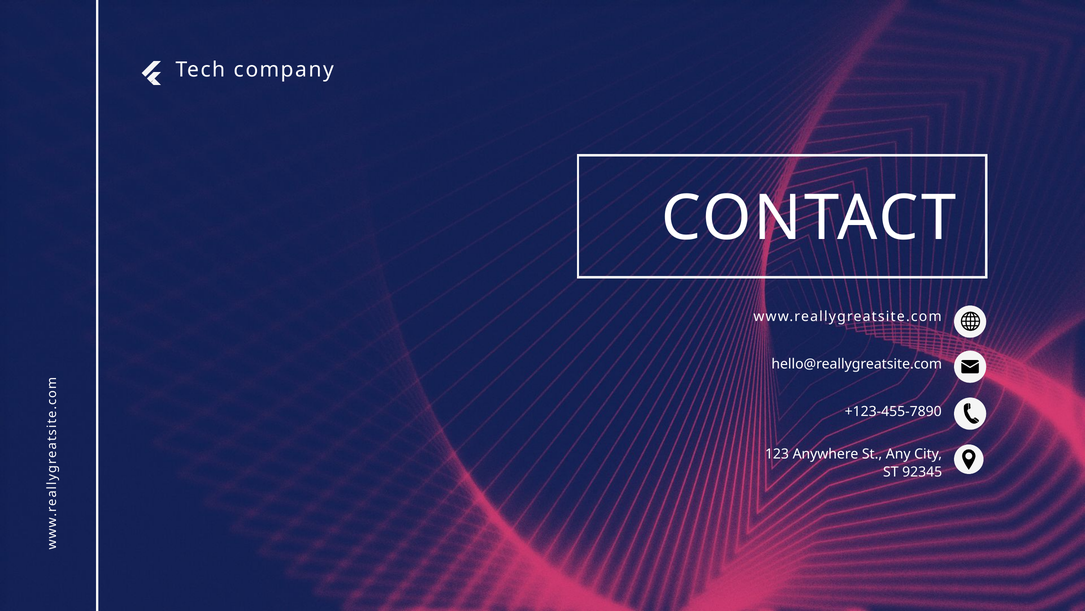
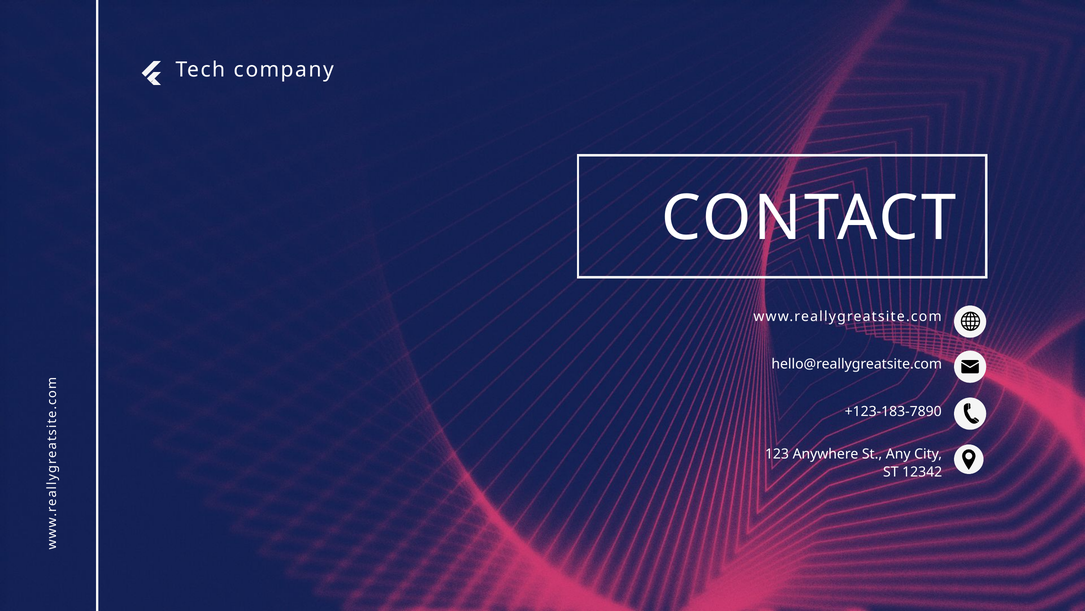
+123-455-7890: +123-455-7890 -> +123-183-7890 (893, 411)
92345: 92345 -> 12342 (922, 472)
